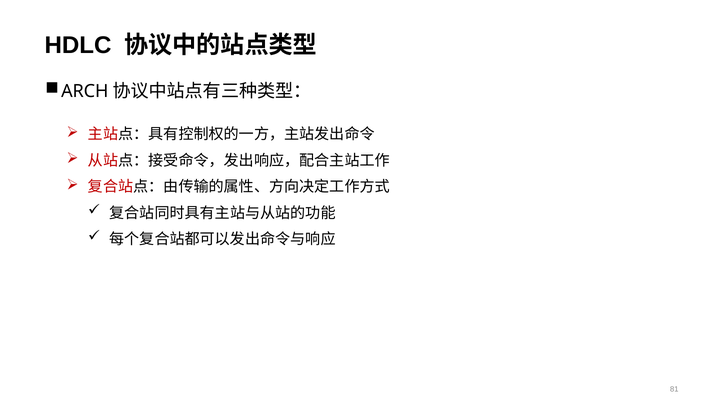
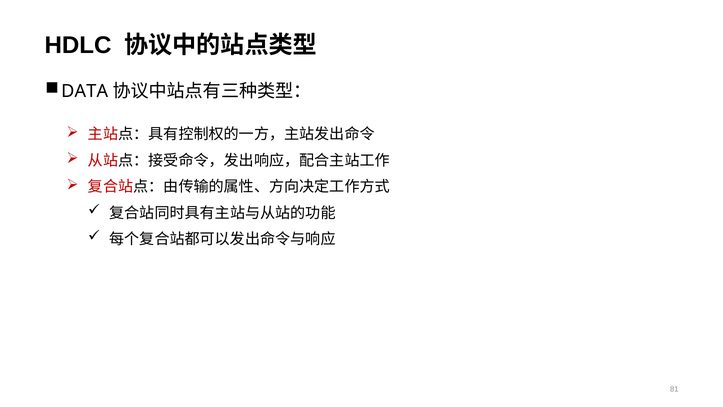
ARCH: ARCH -> DATA (85, 91)
